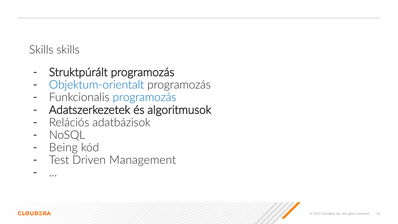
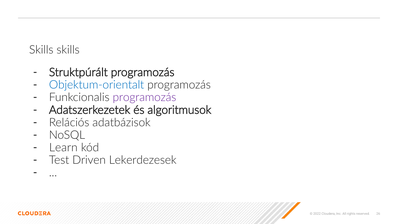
programozás colour: blue -> purple (144, 97)
Being: Being -> Learn (63, 147)
Management: Management -> Lekerdezesek (143, 160)
